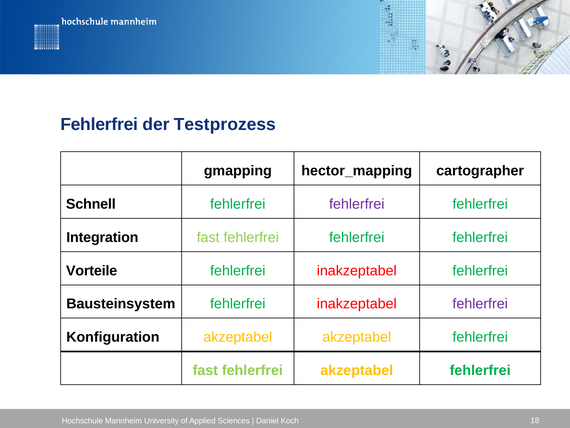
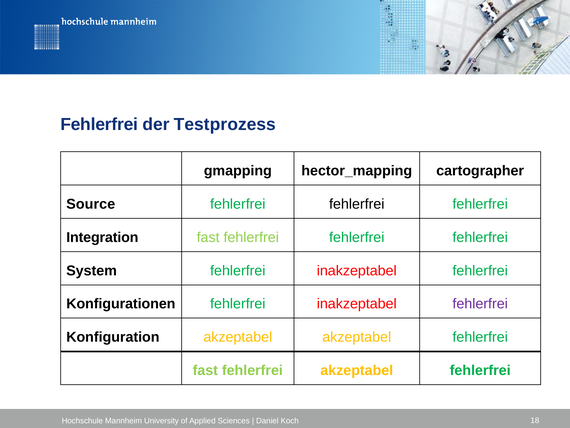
Schnell: Schnell -> Source (91, 204)
fehlerfrei colour: purple -> black (357, 204)
Vorteile: Vorteile -> System (92, 270)
Bausteinsystem: Bausteinsystem -> Konfigurationen (121, 304)
